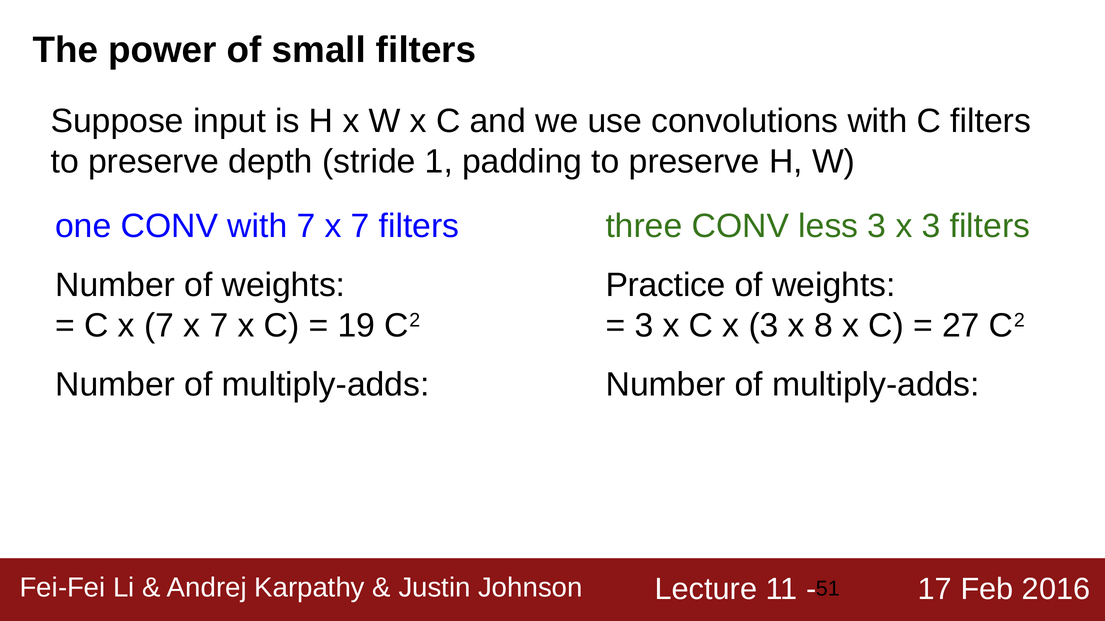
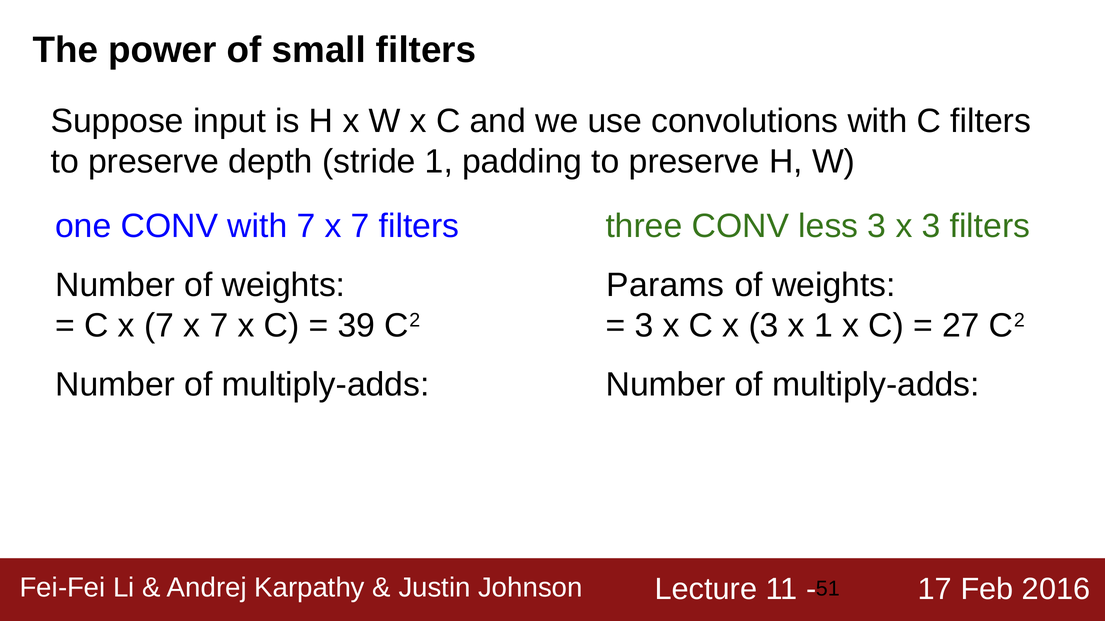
Practice: Practice -> Params (665, 285)
19: 19 -> 39 (356, 326)
x 8: 8 -> 1 (823, 326)
